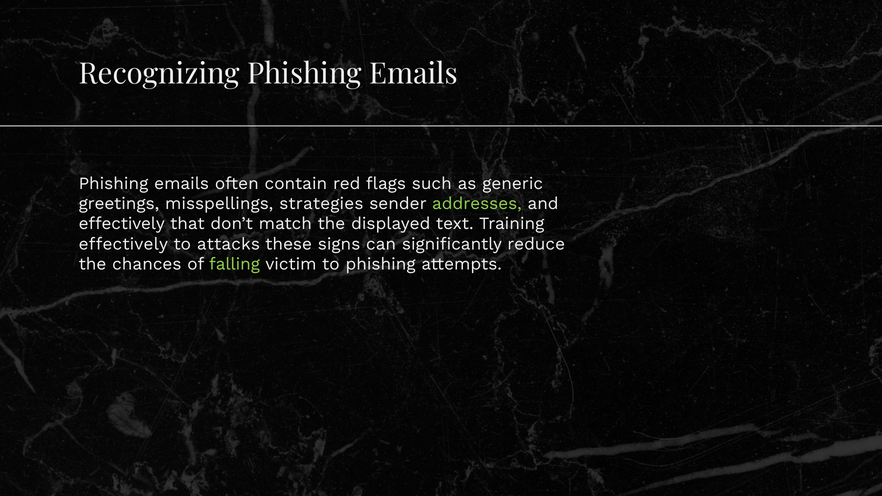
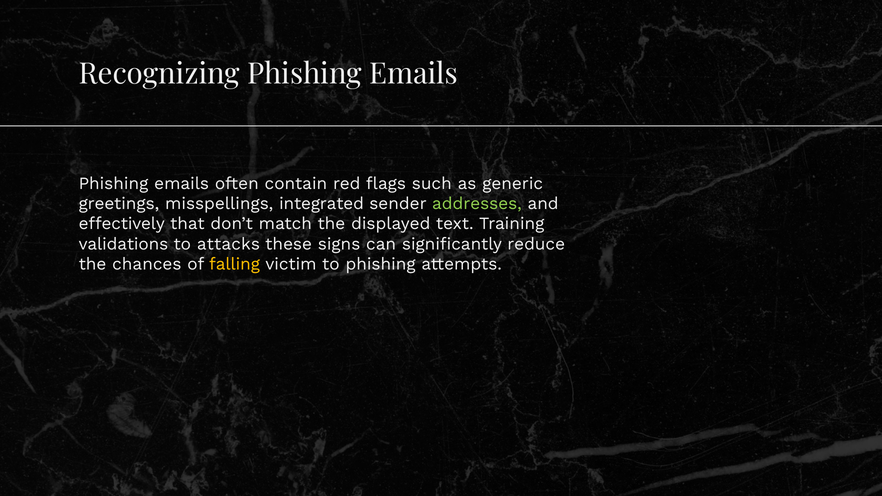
strategies: strategies -> integrated (322, 204)
effectively: effectively -> validations (123, 244)
falling colour: light green -> yellow (234, 264)
